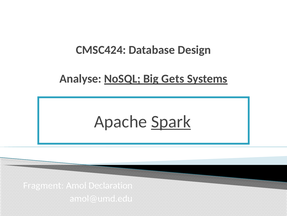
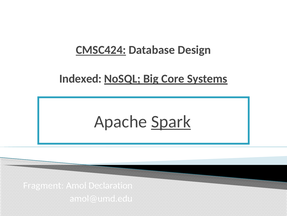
CMSC424 underline: none -> present (101, 50)
Analyse: Analyse -> Indexed (80, 79)
Gets: Gets -> Core (173, 79)
